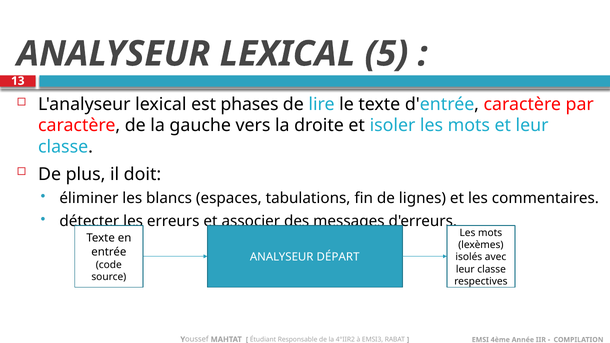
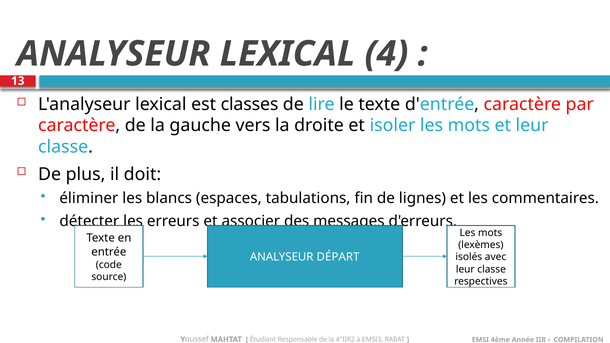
5: 5 -> 4 (387, 54)
phases: phases -> classes (250, 104)
